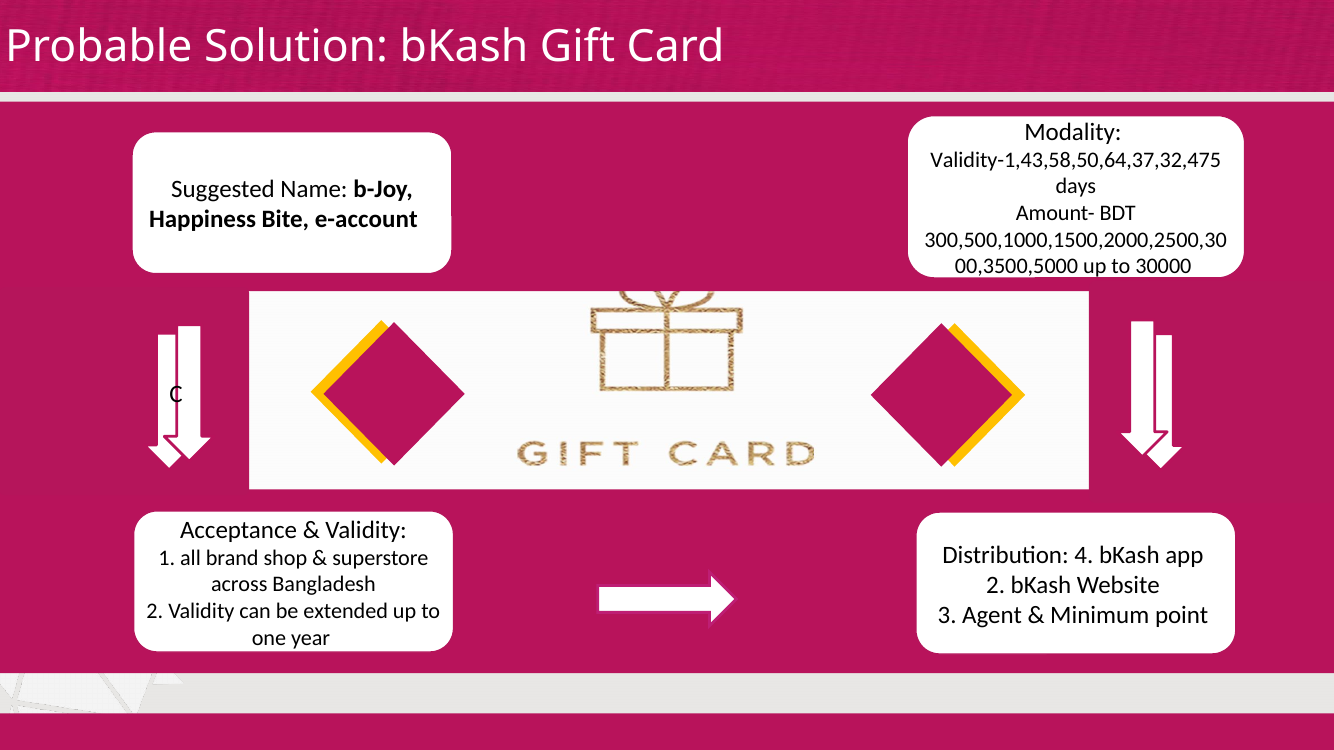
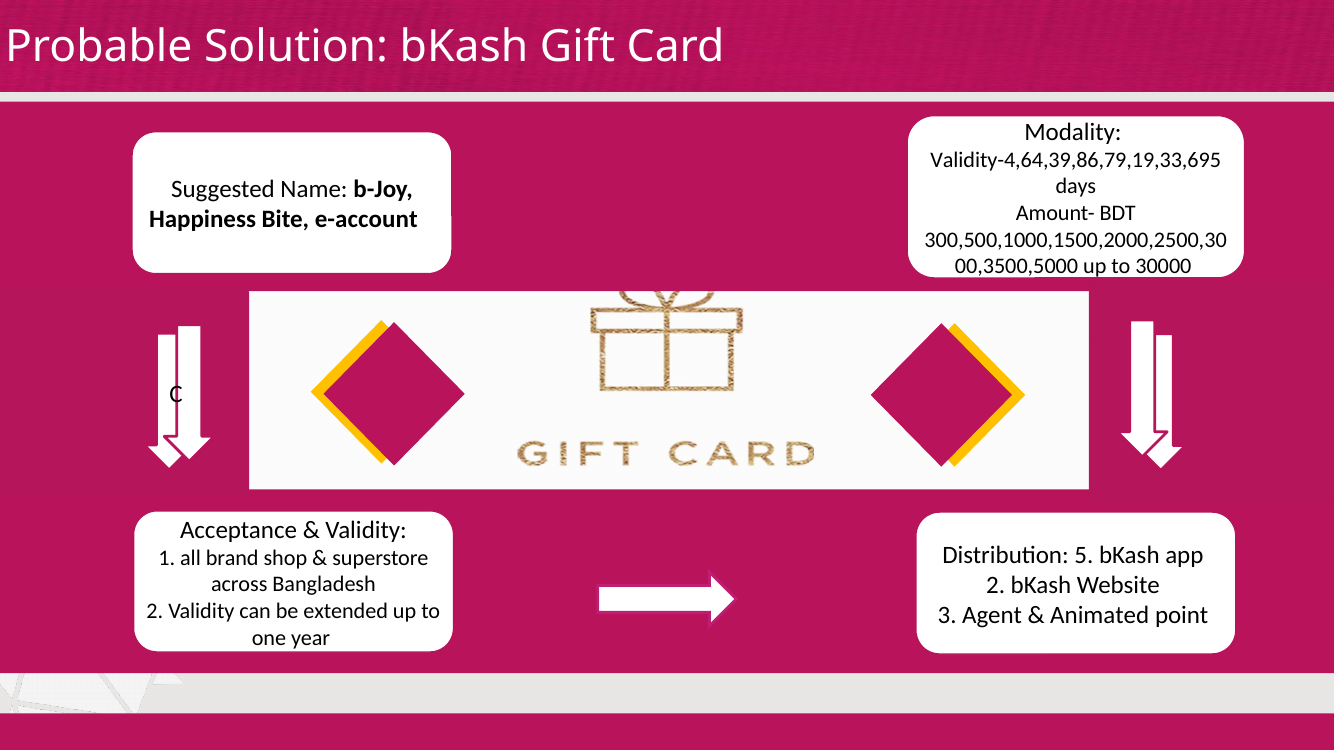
Validity-1,43,58,50,64,37,32,475: Validity-1,43,58,50,64,37,32,475 -> Validity-4,64,39,86,79,19,33,695 (1076, 160)
4: 4 -> 5 (1084, 555)
Minimum: Minimum -> Animated (1100, 615)
